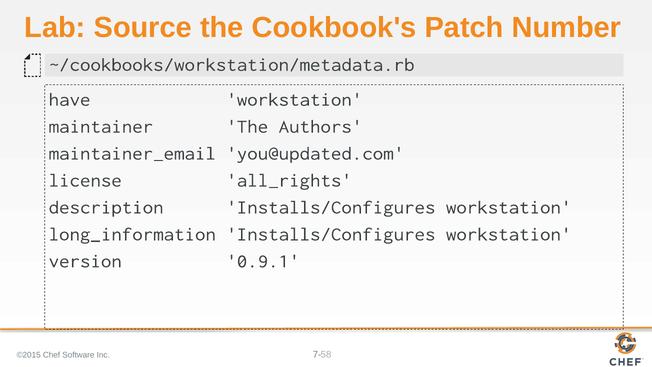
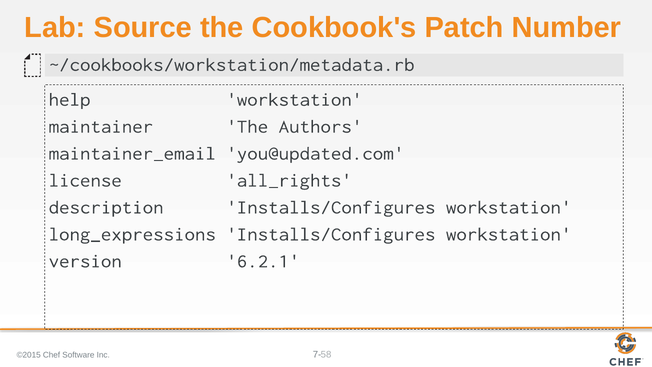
have: have -> help (70, 99)
long_information: long_information -> long_expressions (132, 234)
0.9.1: 0.9.1 -> 6.2.1 (263, 261)
